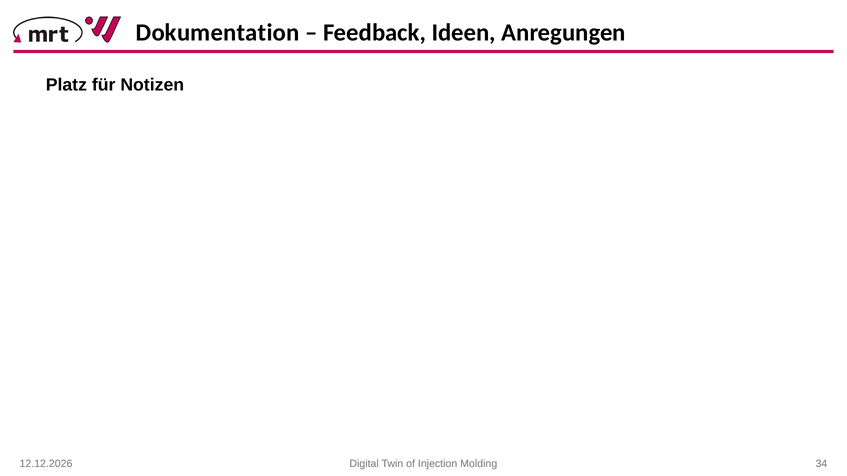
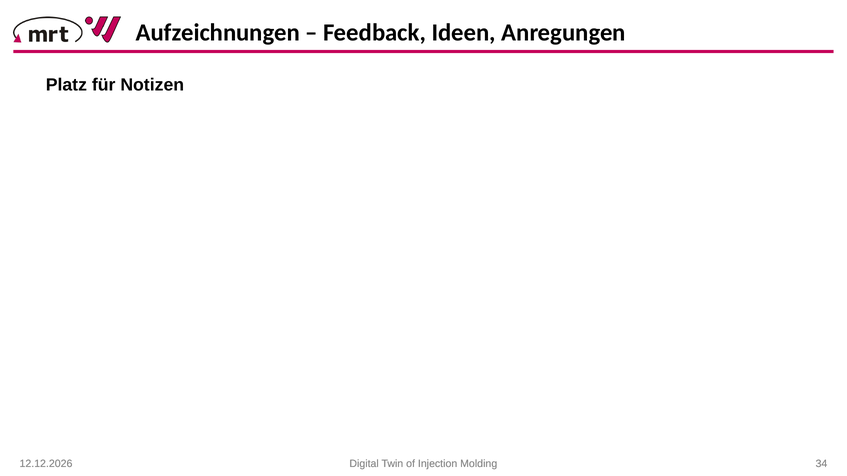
Dokumentation: Dokumentation -> Aufzeichnungen (218, 33)
